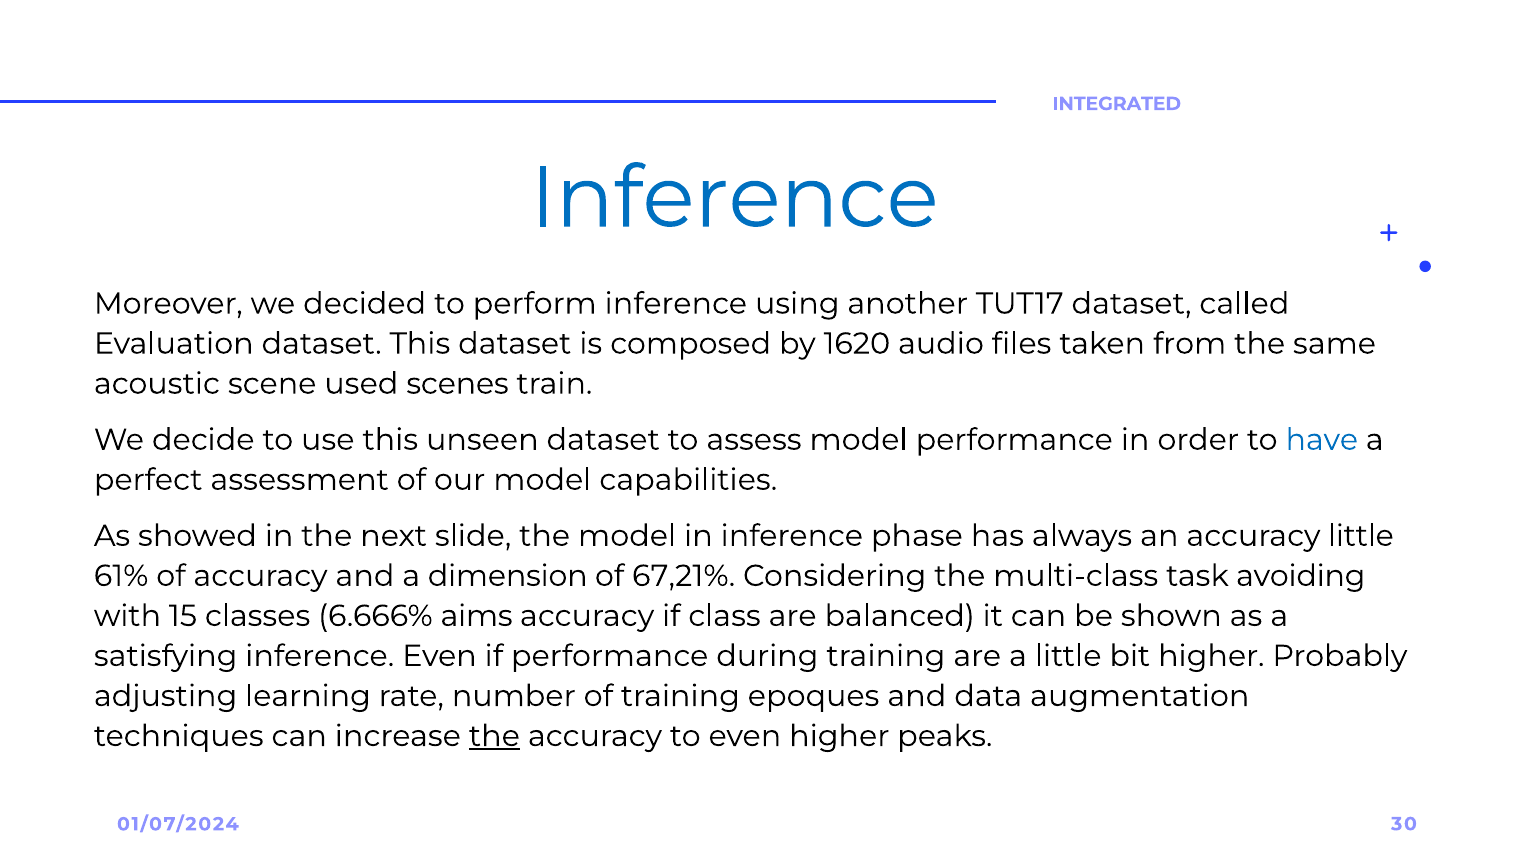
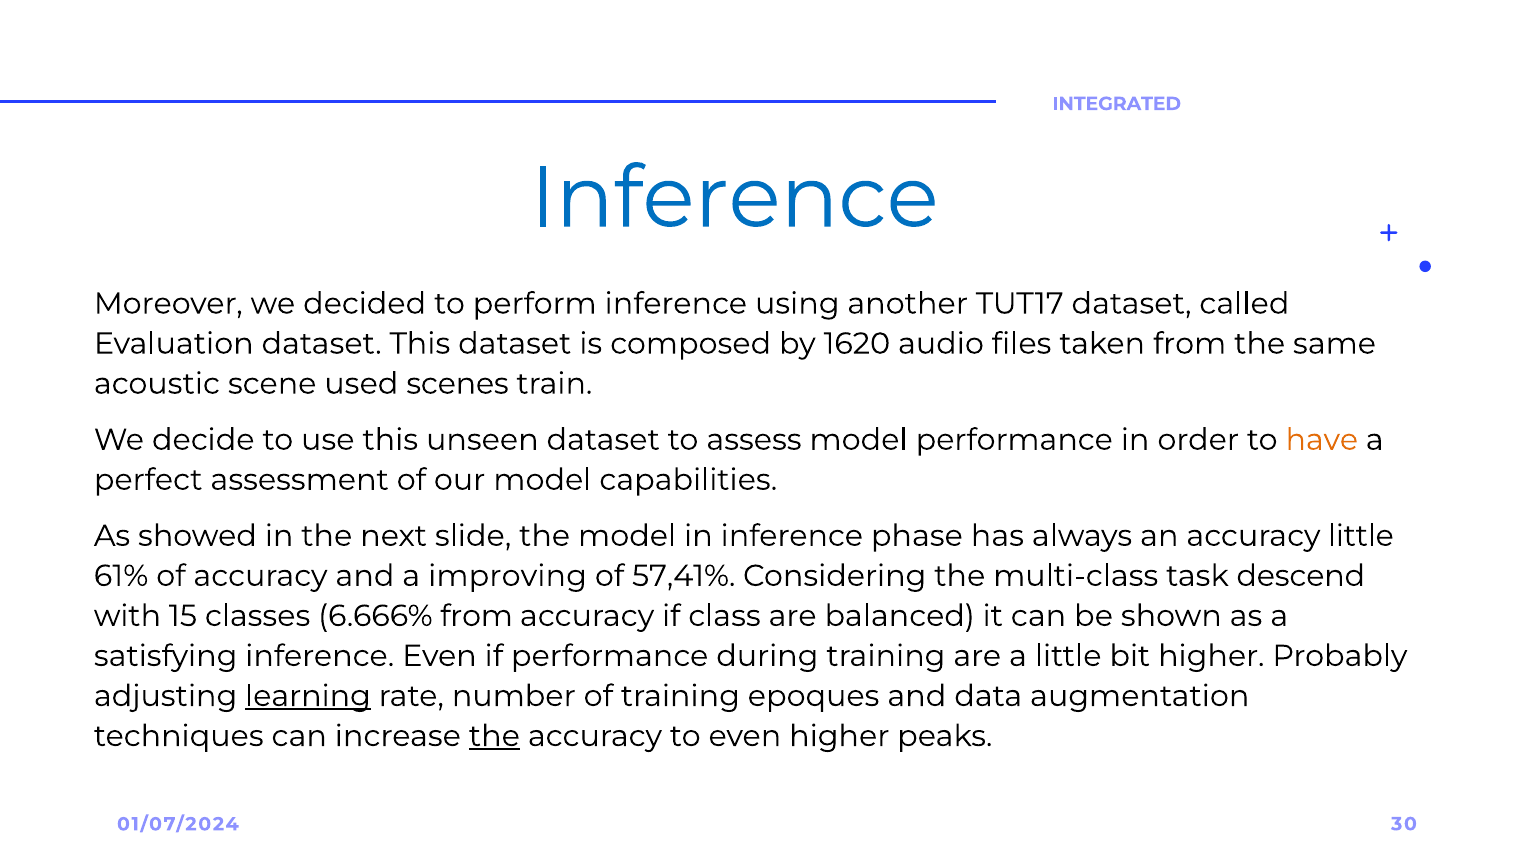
have colour: blue -> orange (1322, 440)
dimension: dimension -> improving (507, 576)
67,21%: 67,21% -> 57,41% (684, 576)
avoiding: avoiding -> descend (1301, 576)
6.666% aims: aims -> from (477, 616)
learning underline: none -> present (308, 696)
